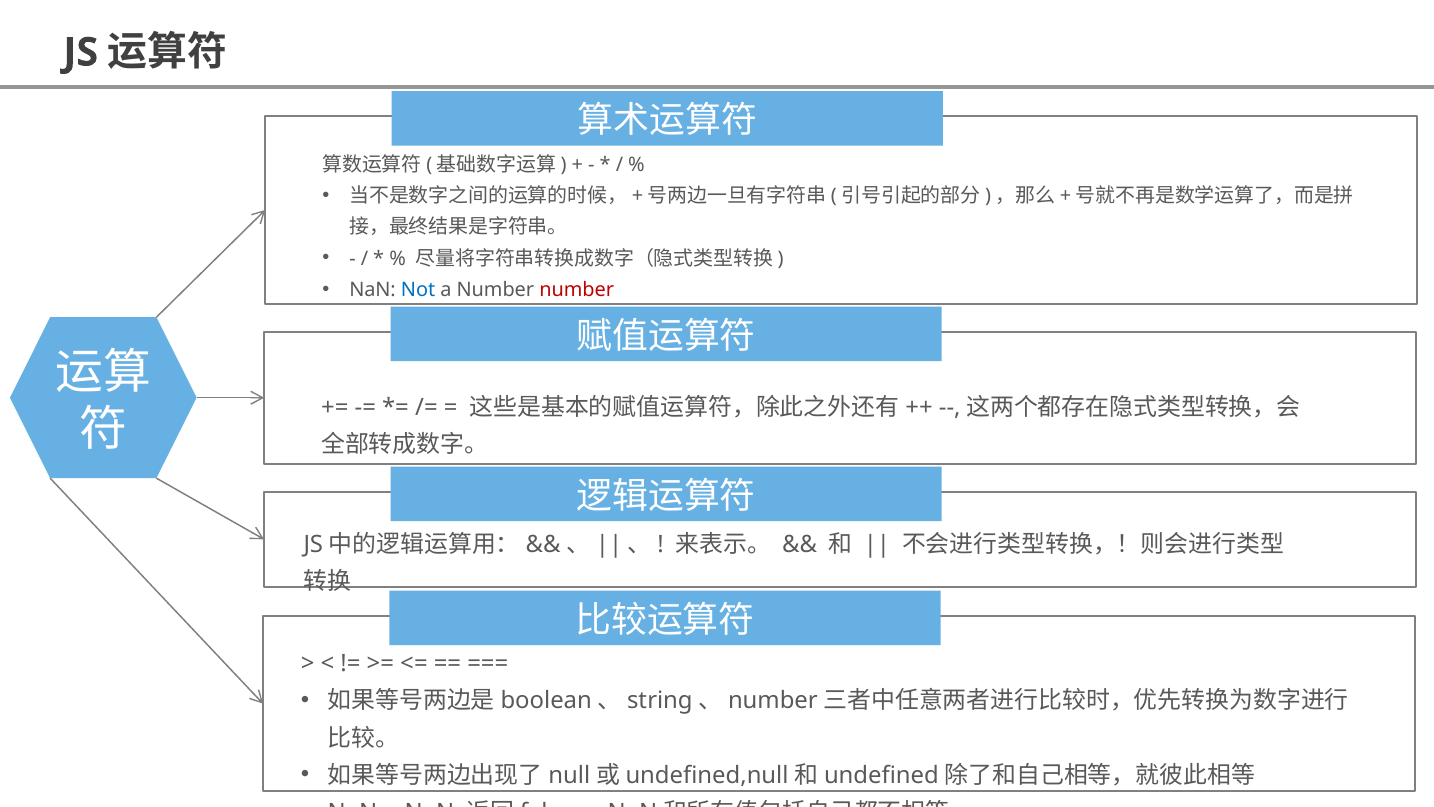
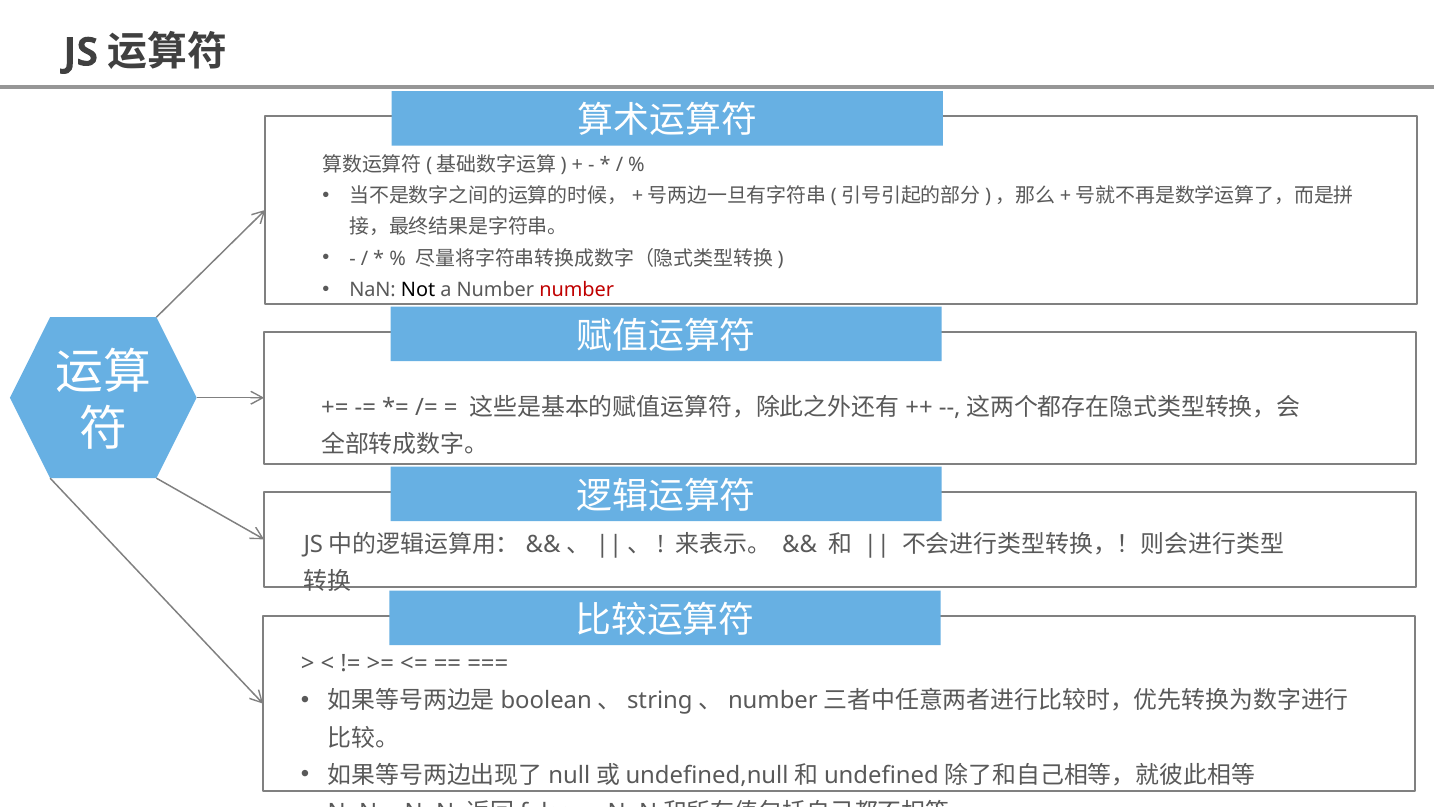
Not colour: blue -> black (418, 289)
